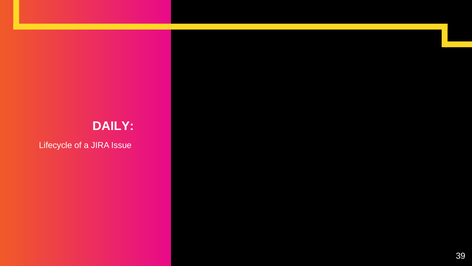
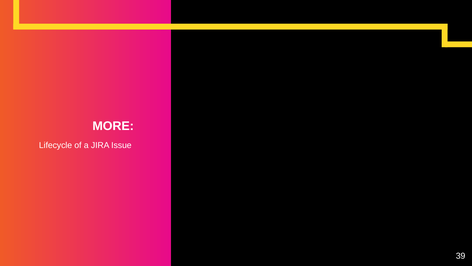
DAILY: DAILY -> MORE (113, 126)
